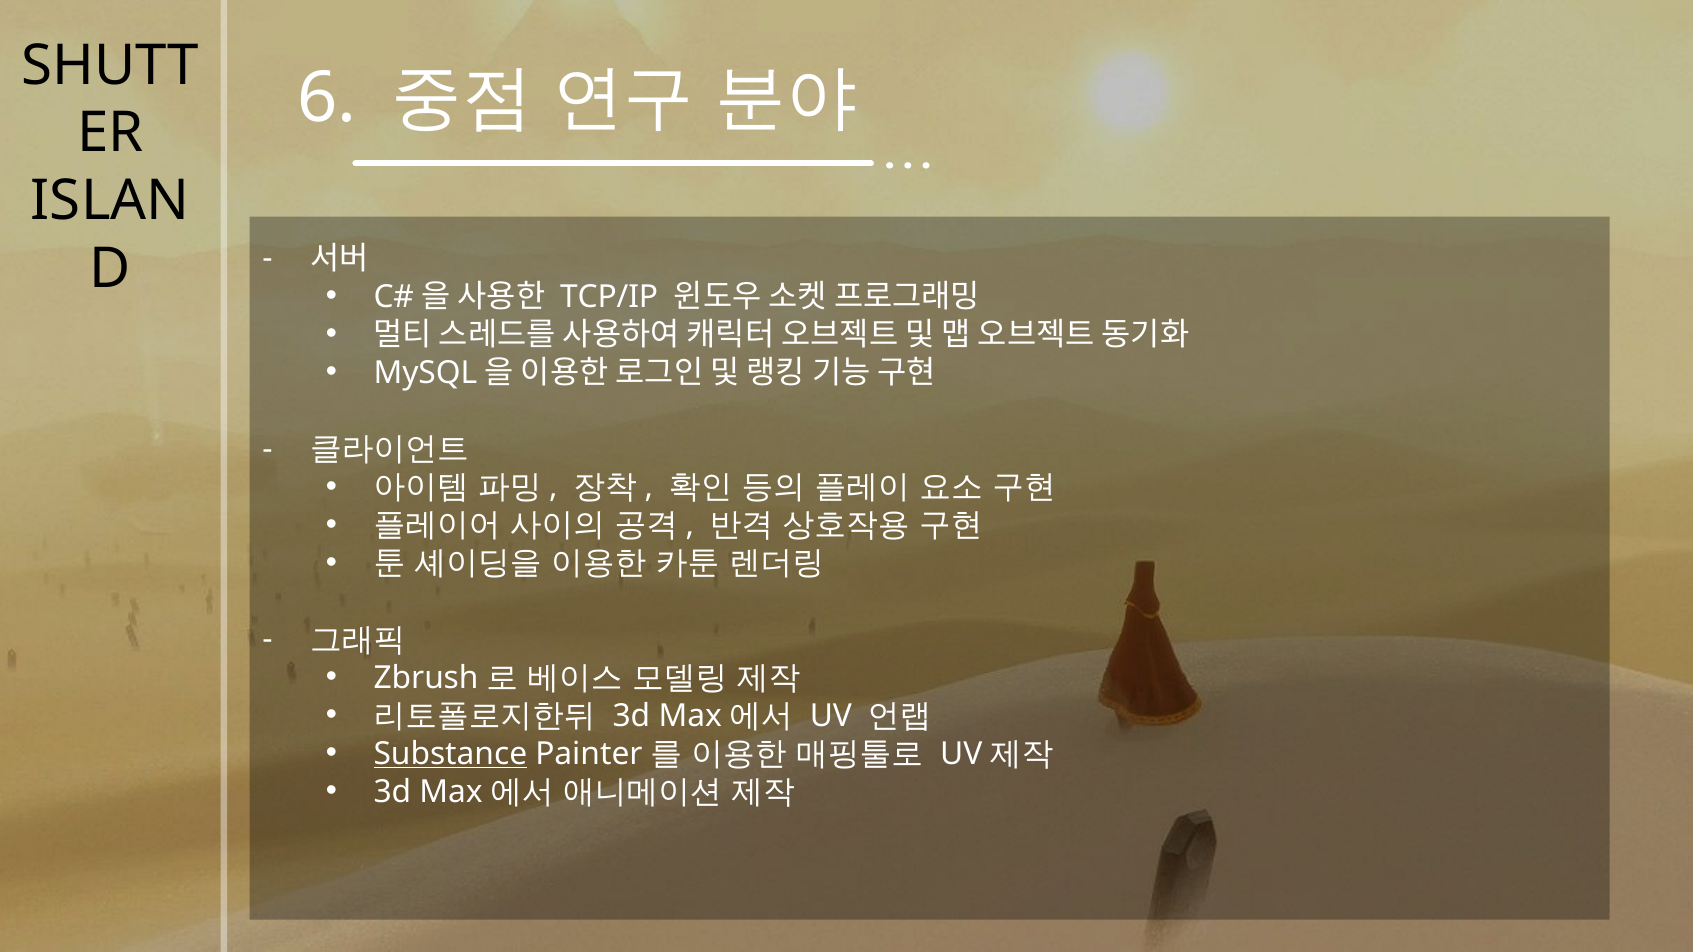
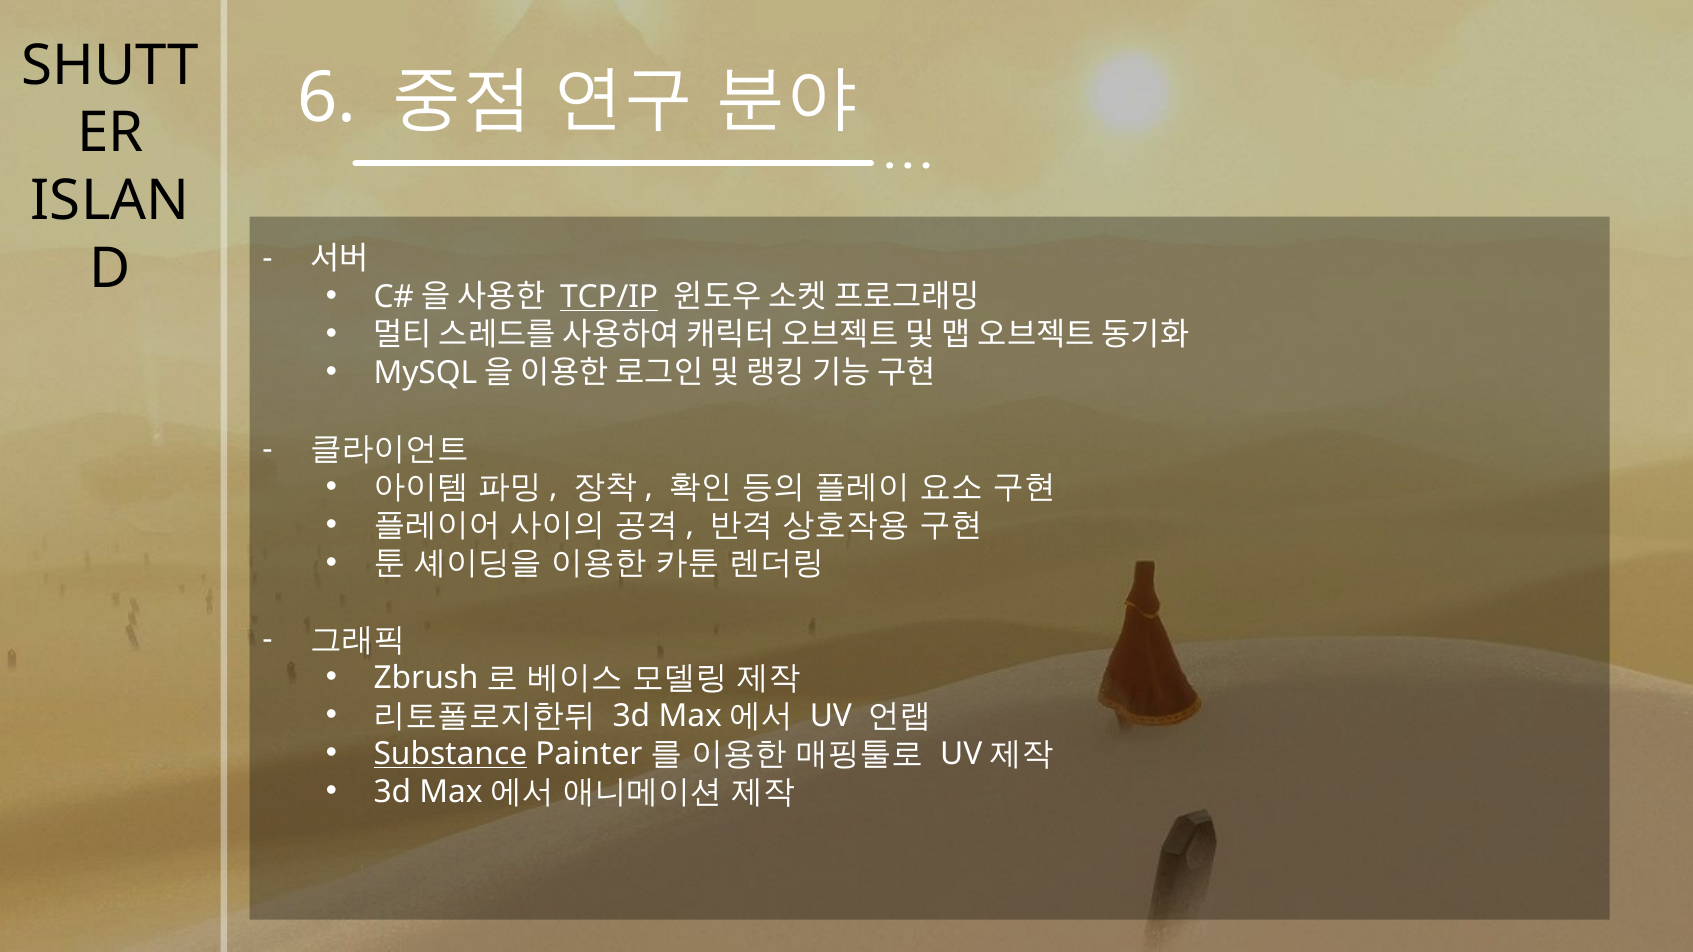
TCP/IP underline: none -> present (609, 297)
